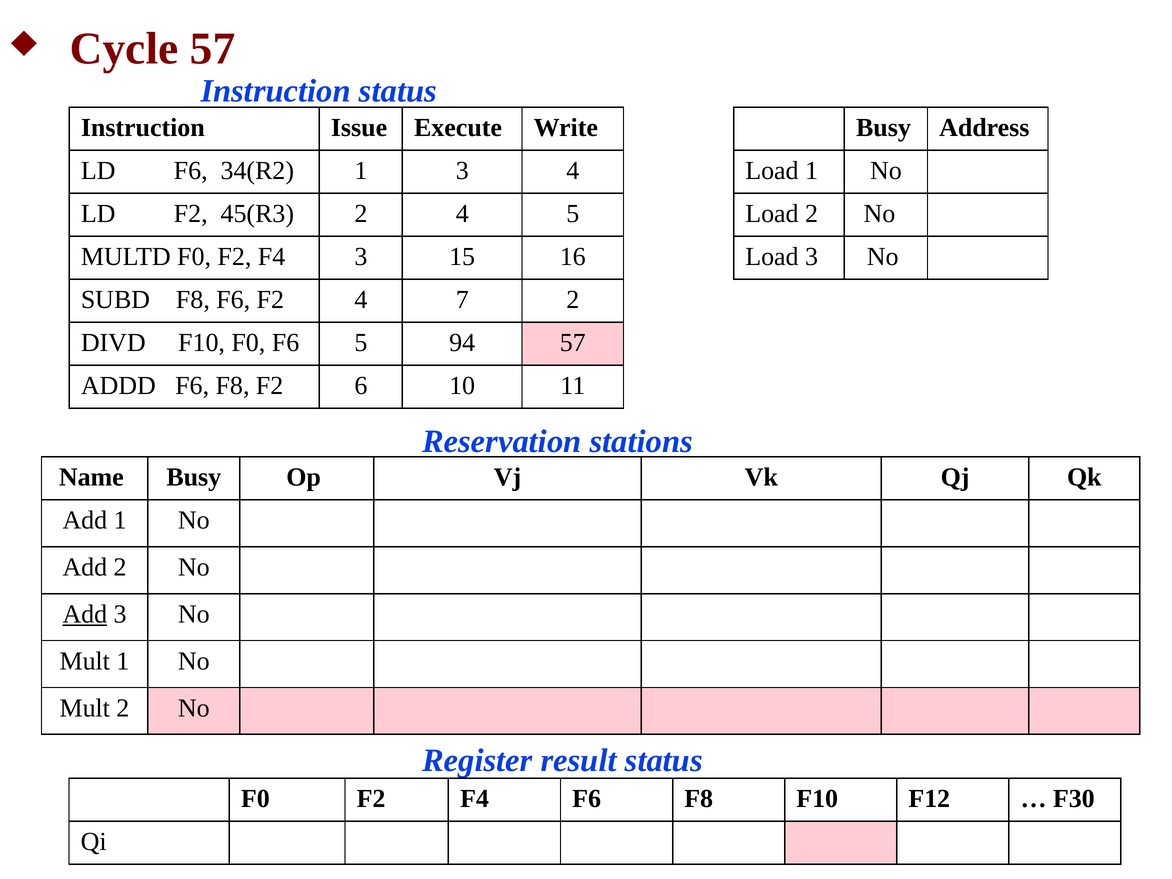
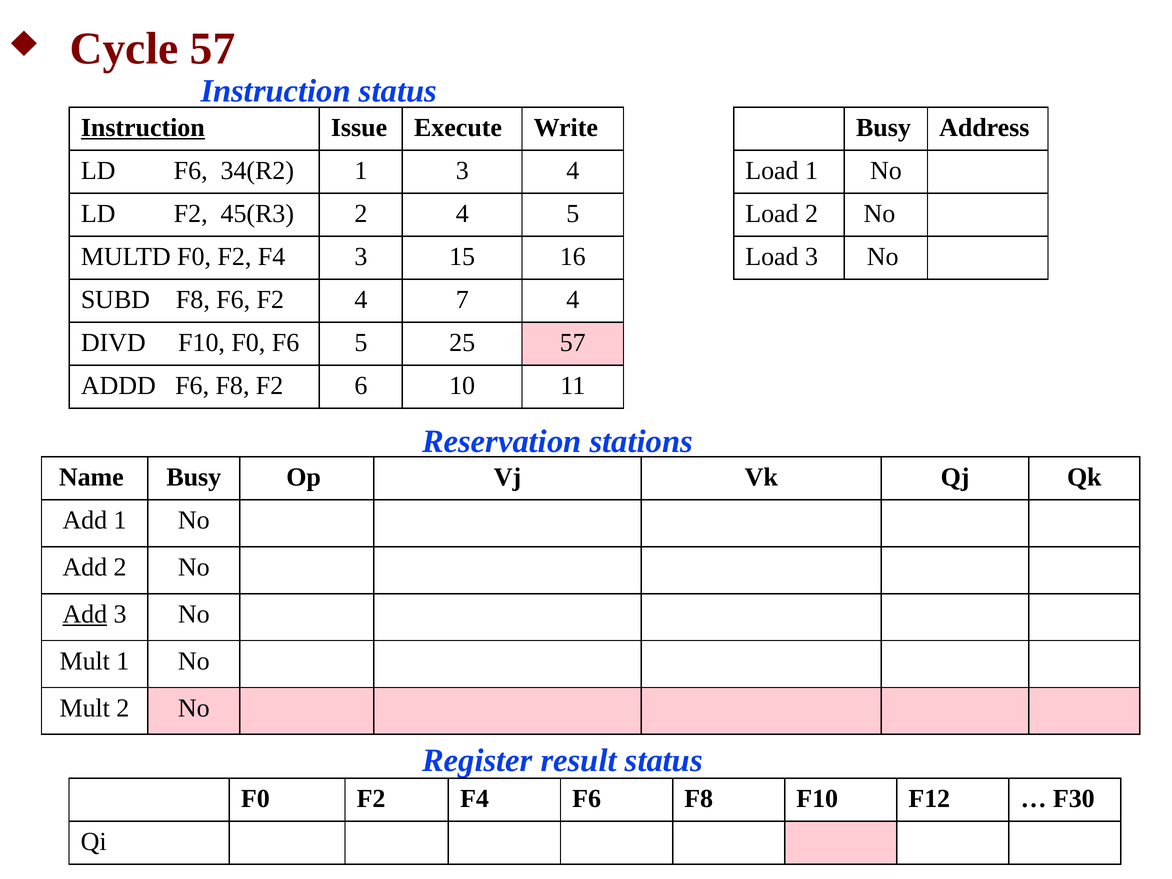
Instruction underline: none -> present (143, 128)
7 2: 2 -> 4 (573, 300)
94: 94 -> 25 (462, 343)
